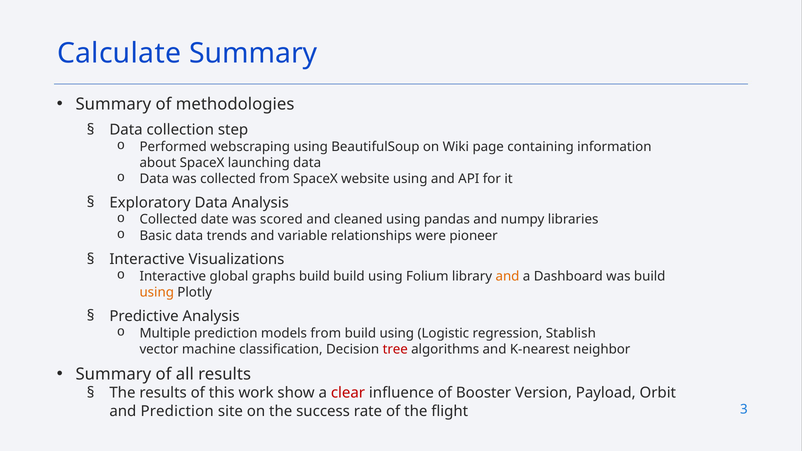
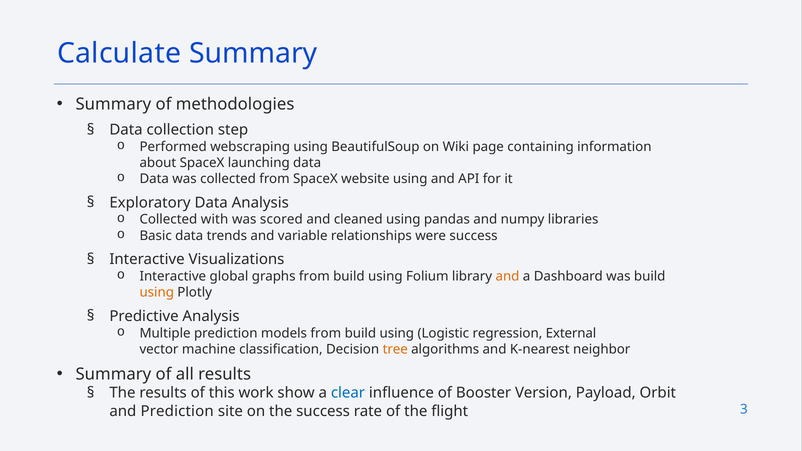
date: date -> with (215, 220)
were pioneer: pioneer -> success (474, 236)
graphs build: build -> from (314, 276)
Stablish: Stablish -> External (571, 333)
tree colour: red -> orange (395, 349)
clear colour: red -> blue (348, 393)
